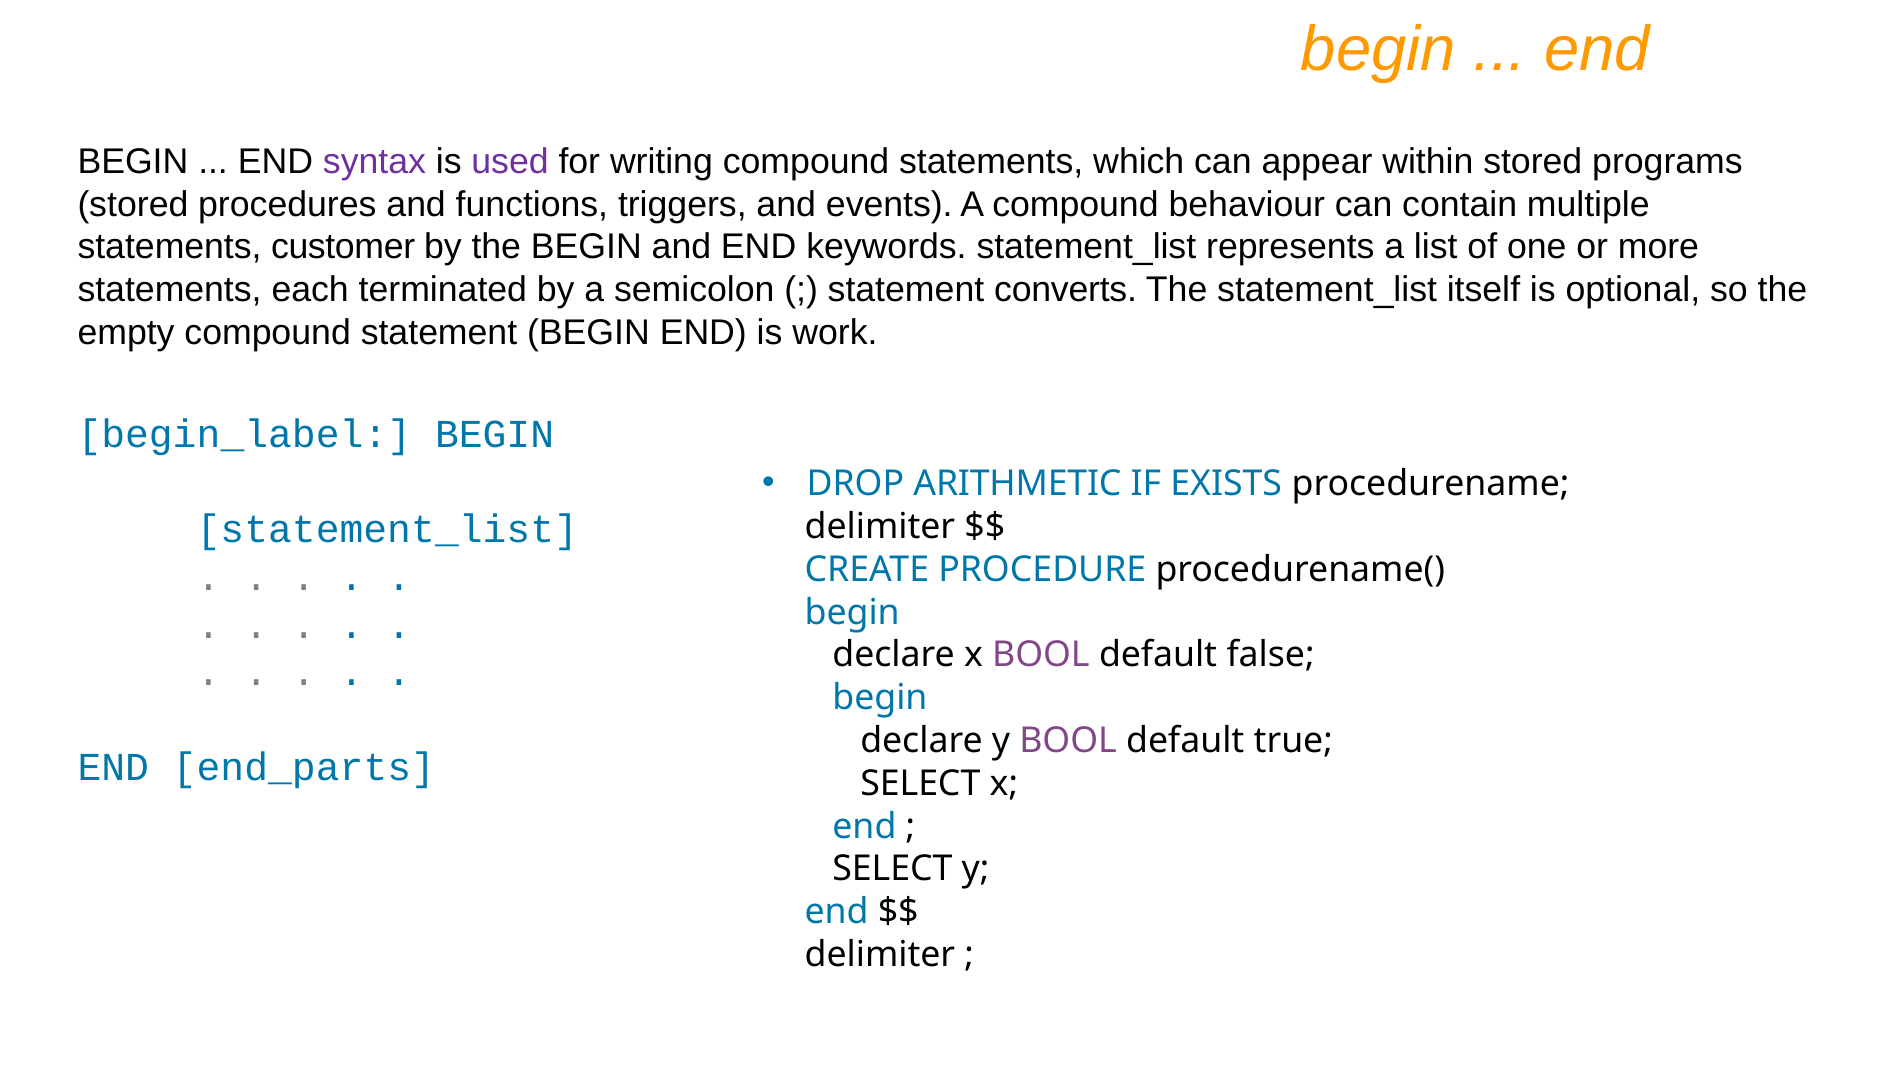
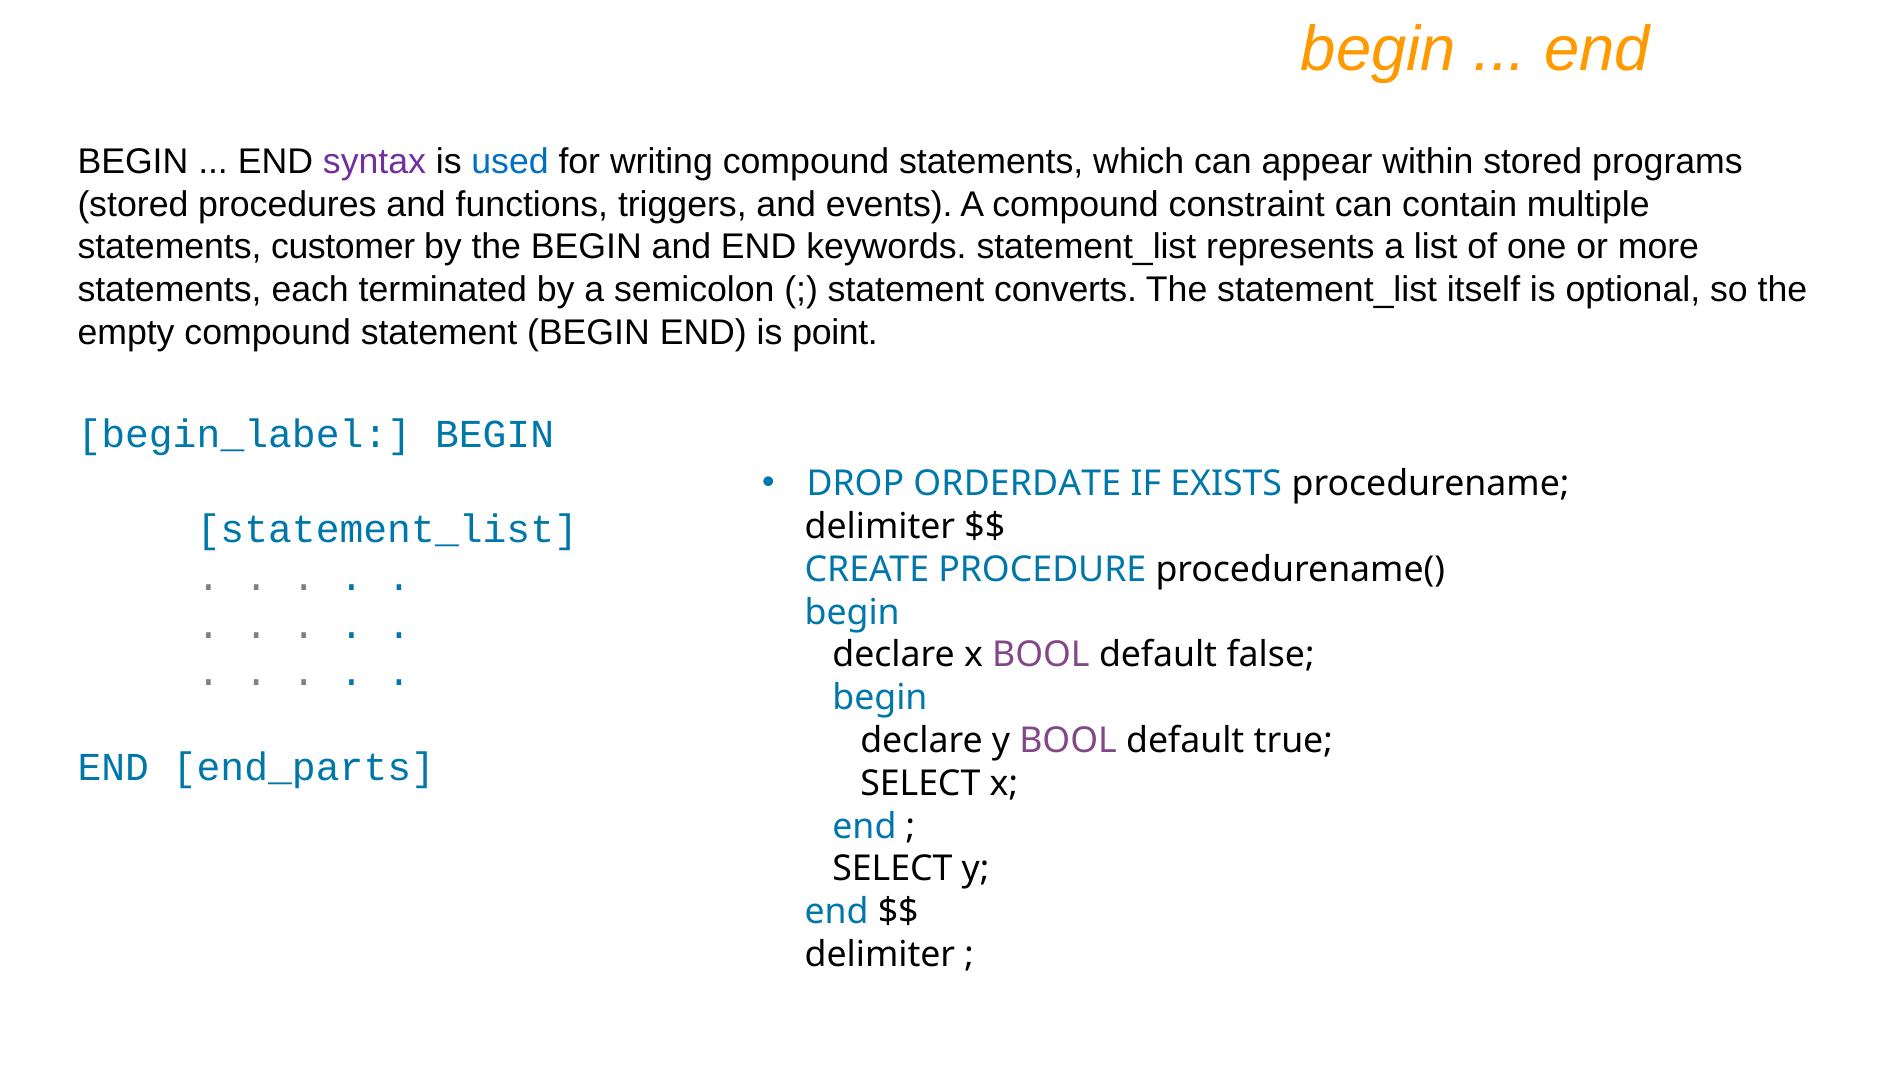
used colour: purple -> blue (510, 162)
behaviour: behaviour -> constraint (1247, 204)
work: work -> point (835, 333)
ARITHMETIC: ARITHMETIC -> ORDERDATE (1017, 484)
